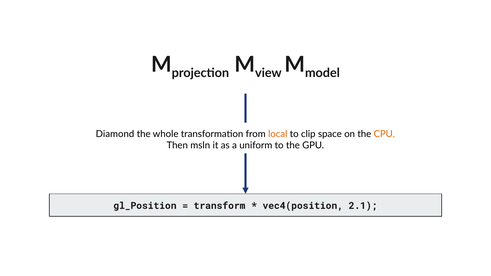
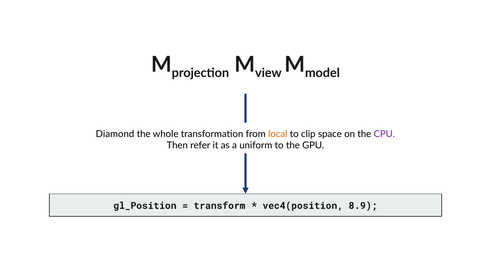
CPU colour: orange -> purple (384, 134)
msln: msln -> refer (200, 146)
2.1: 2.1 -> 8.9 (363, 206)
